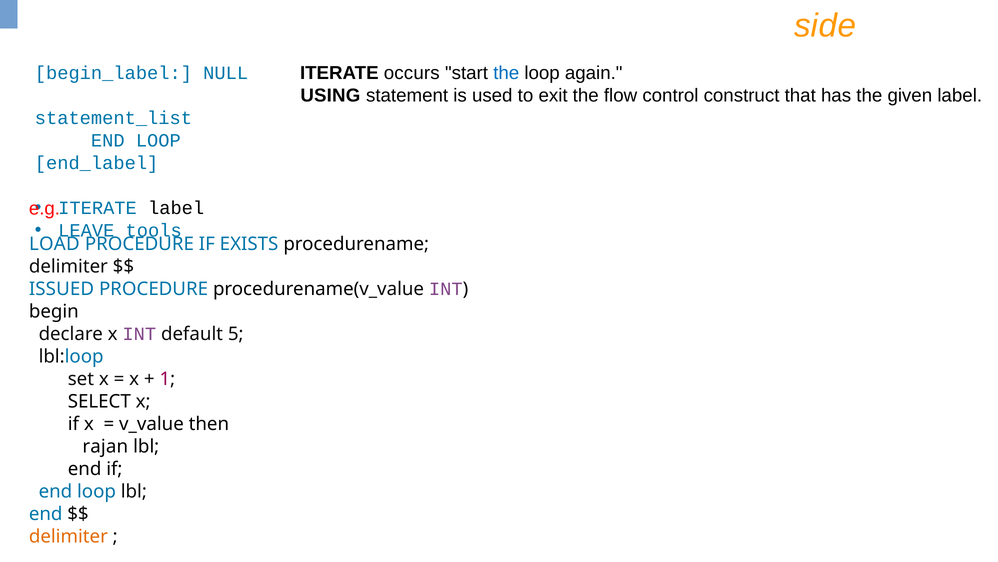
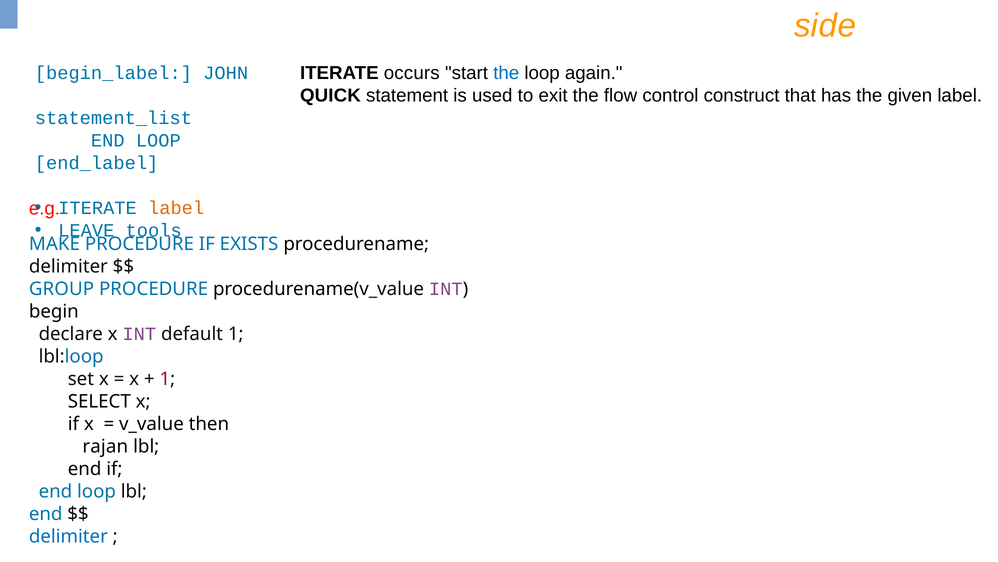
NULL: NULL -> JOHN (226, 73)
USING: USING -> QUICK (330, 95)
label colour: black -> orange (176, 208)
LOAD: LOAD -> MAKE (54, 244)
ISSUED: ISSUED -> GROUP (62, 289)
default 5: 5 -> 1 (236, 334)
delimiter colour: orange -> blue (68, 536)
